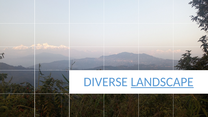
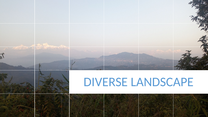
LANDSCAPE underline: present -> none (162, 82)
